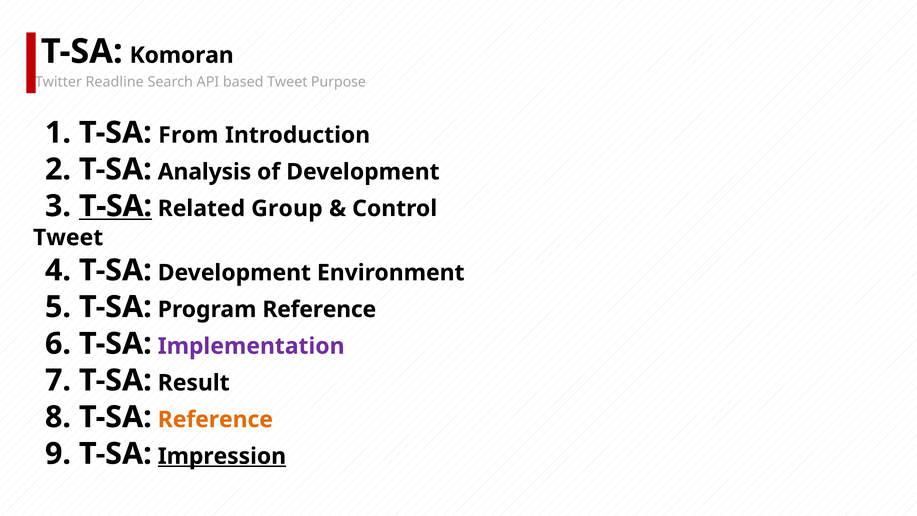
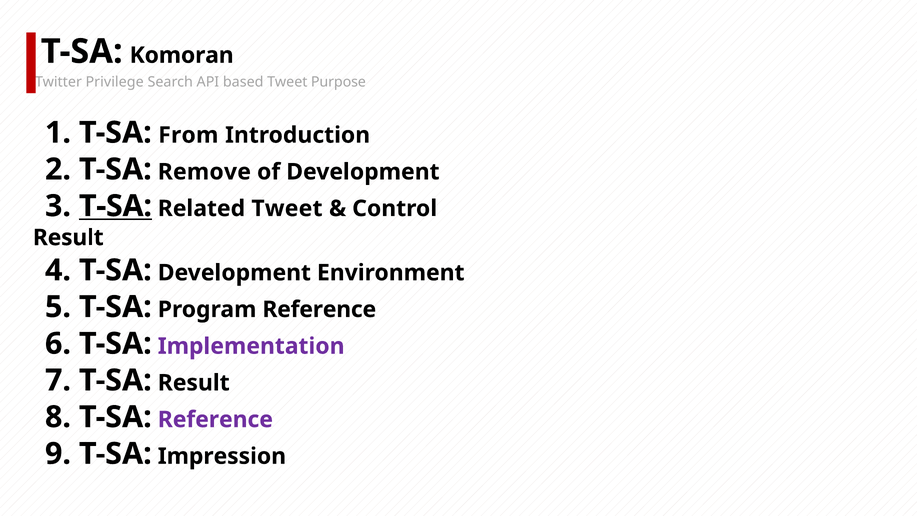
Readline: Readline -> Privilege (115, 82)
Analysis: Analysis -> Remove (204, 172)
Related Group: Group -> Tweet (287, 208)
Tweet: Tweet -> Result (68, 238)
Reference colour: orange -> purple (215, 419)
Impression underline: present -> none (222, 456)
